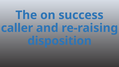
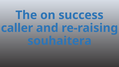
disposition: disposition -> souhaitera (60, 41)
